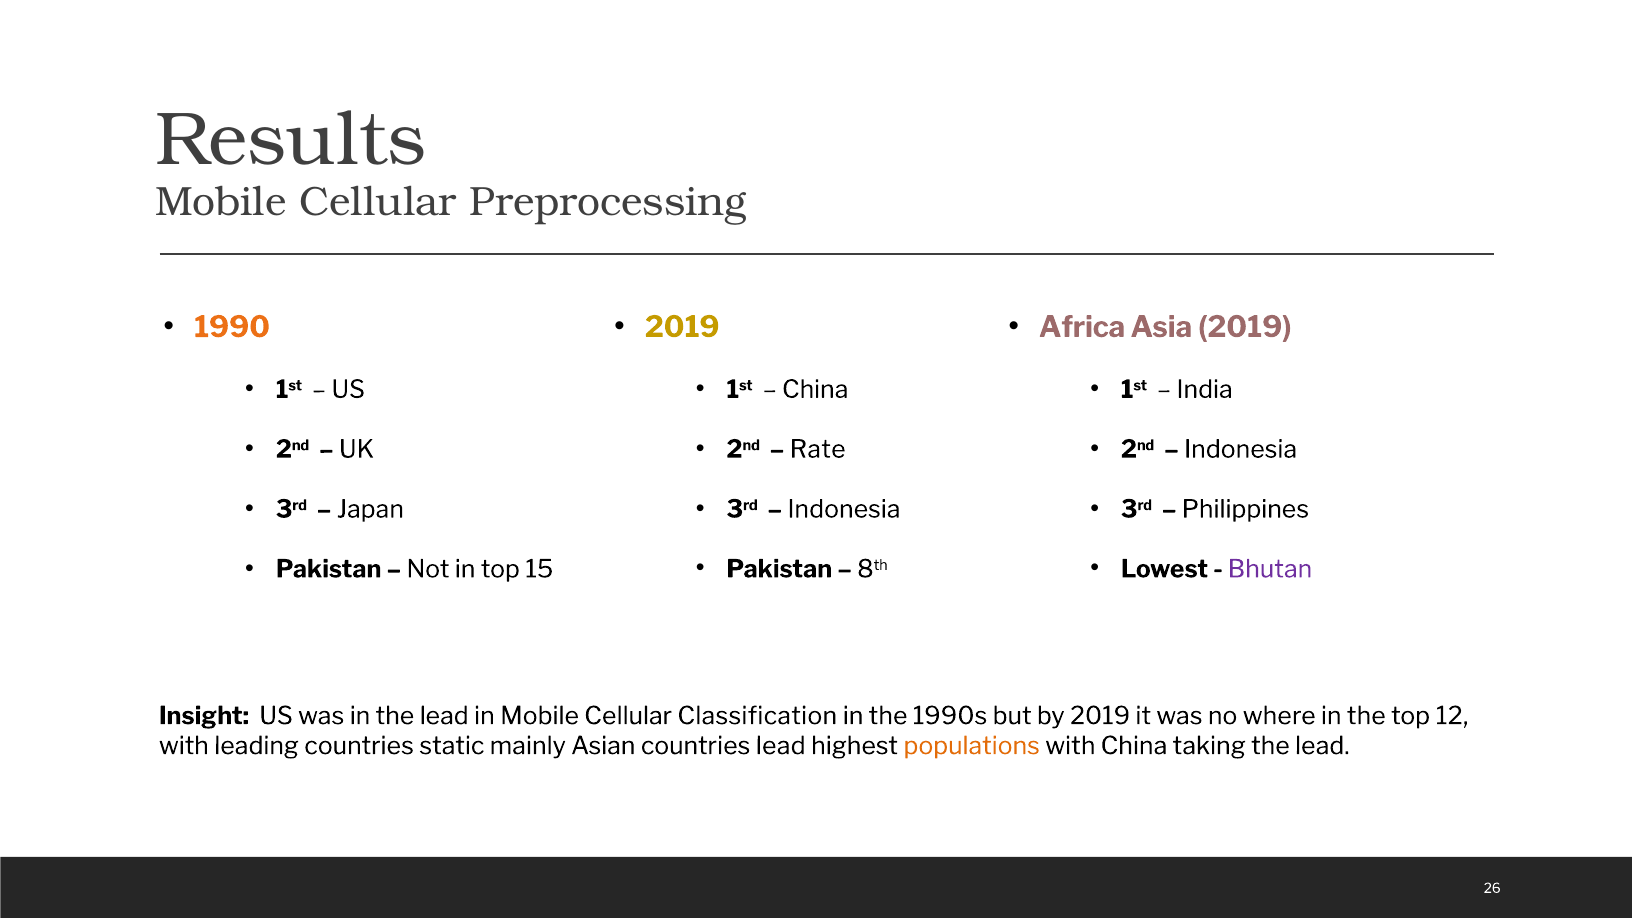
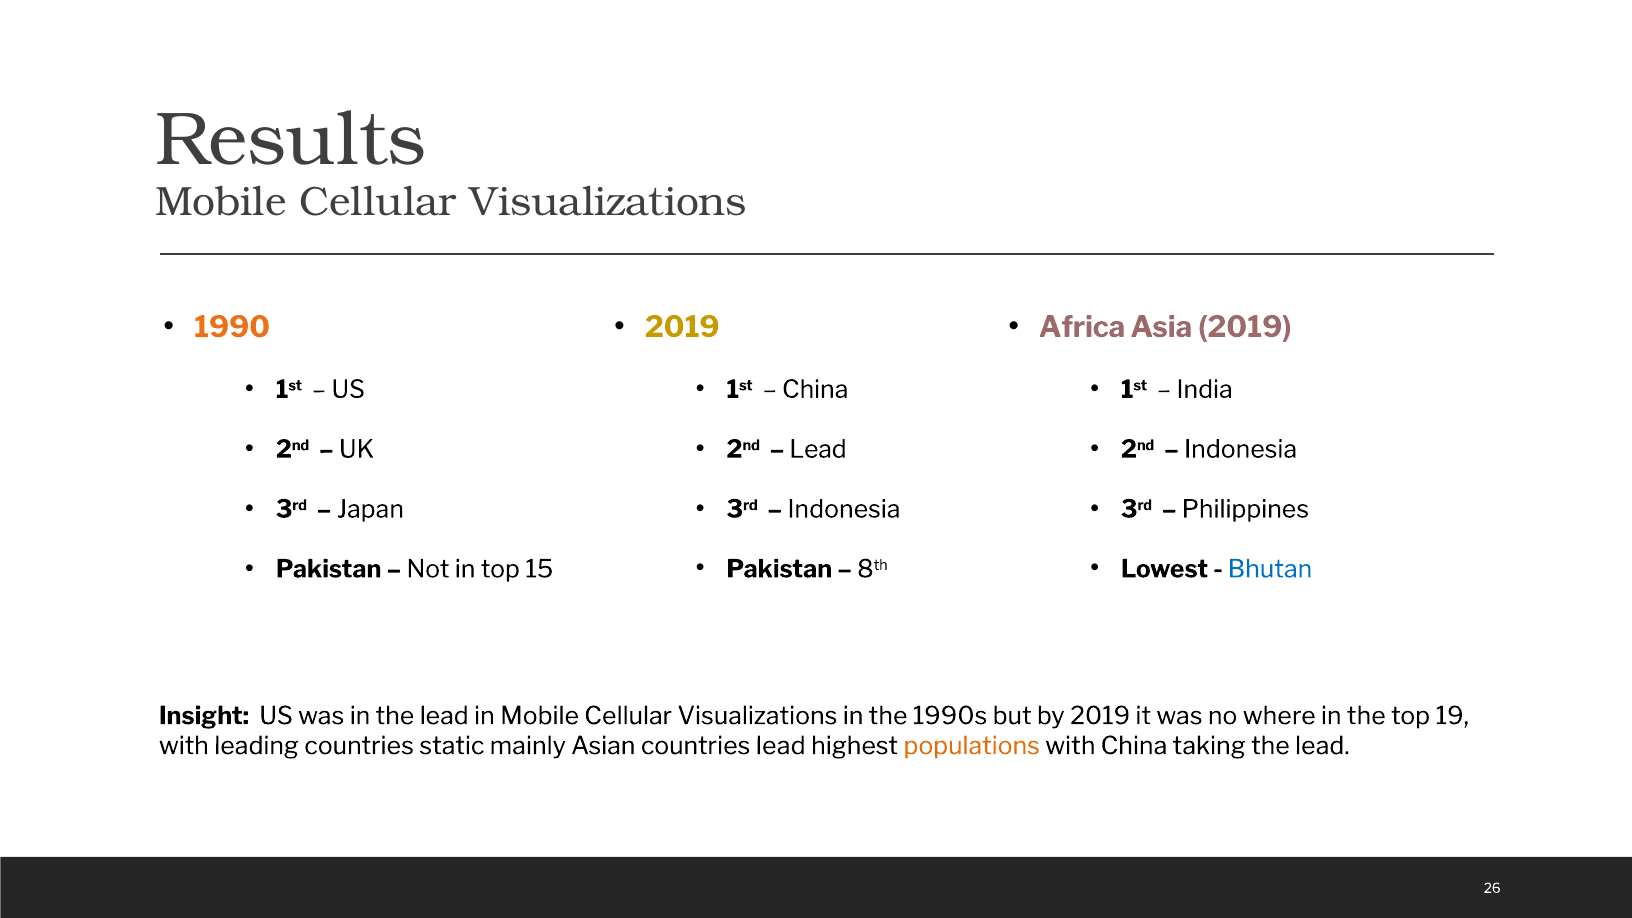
Preprocessing: Preprocessing -> Visualizations (608, 202)
Rate: Rate -> Lead (818, 449)
Bhutan colour: purple -> blue (1270, 569)
in Mobile Cellular Classification: Classification -> Visualizations (757, 716)
12: 12 -> 19 (1452, 716)
